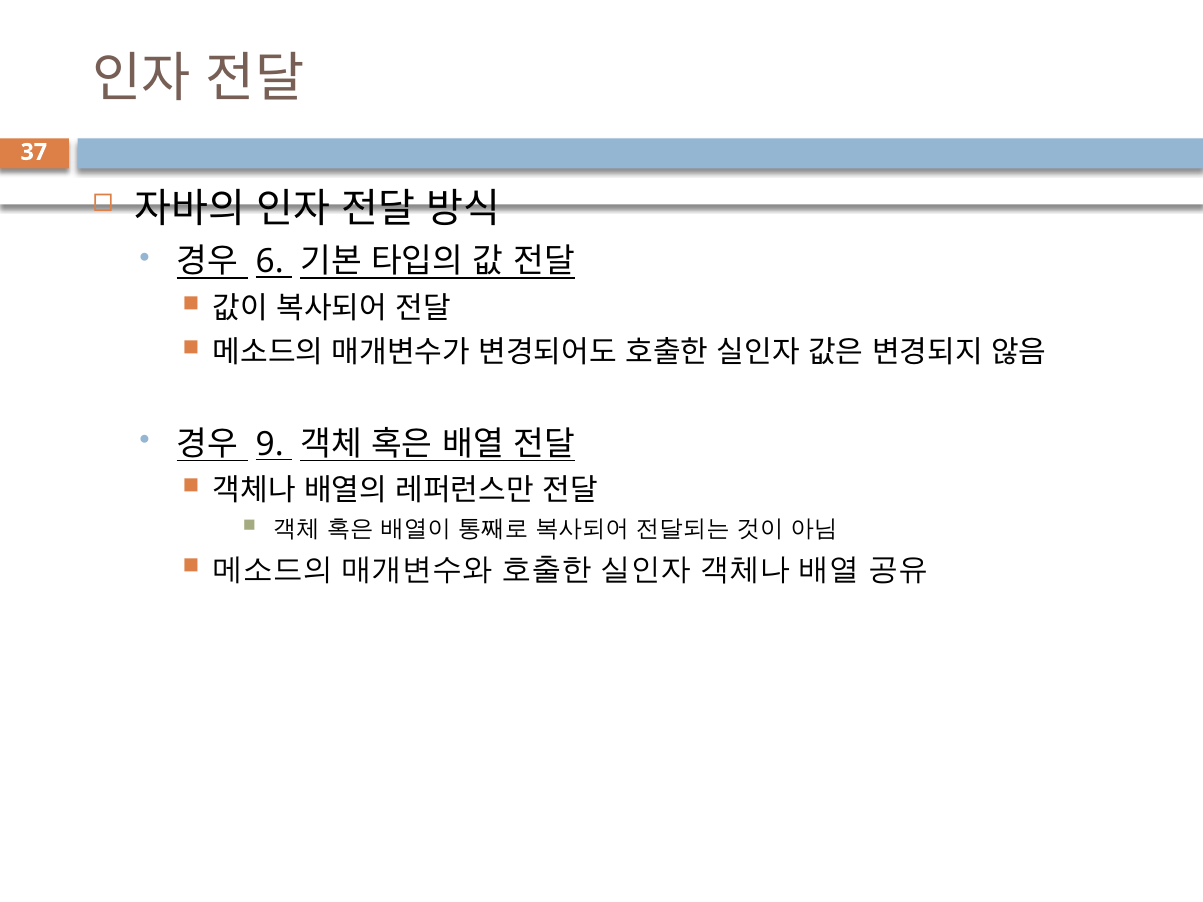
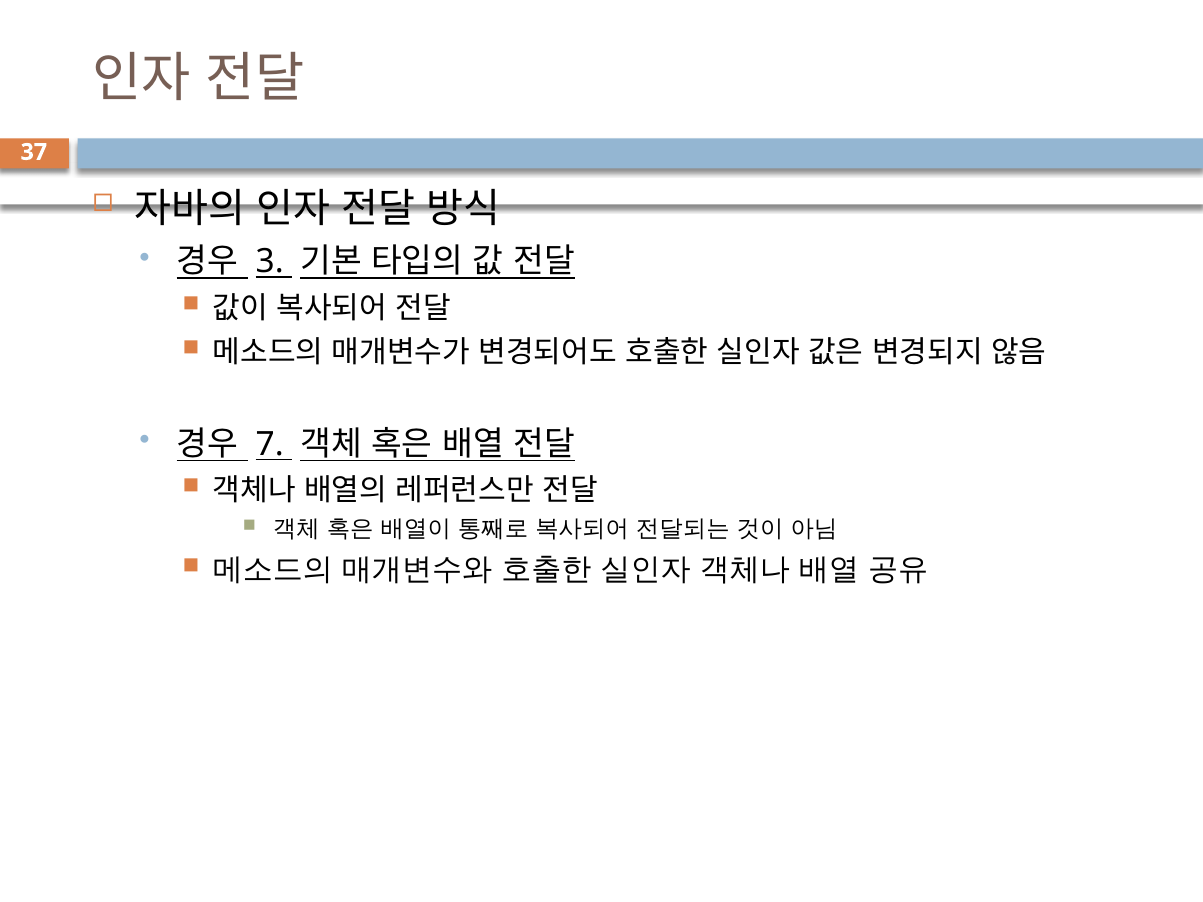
6: 6 -> 3 (270, 262)
9: 9 -> 7 (270, 445)
